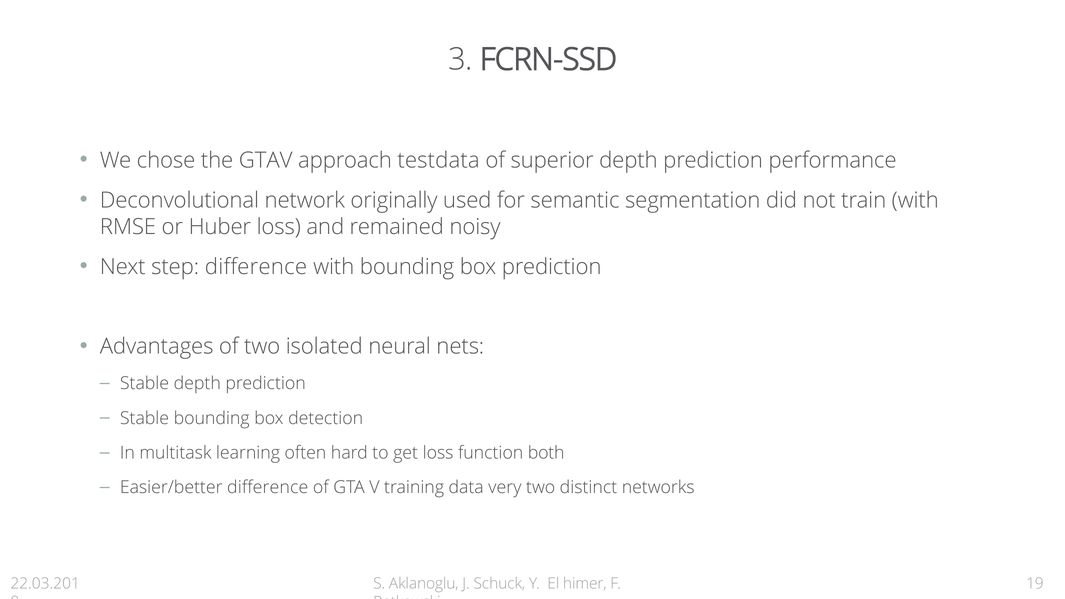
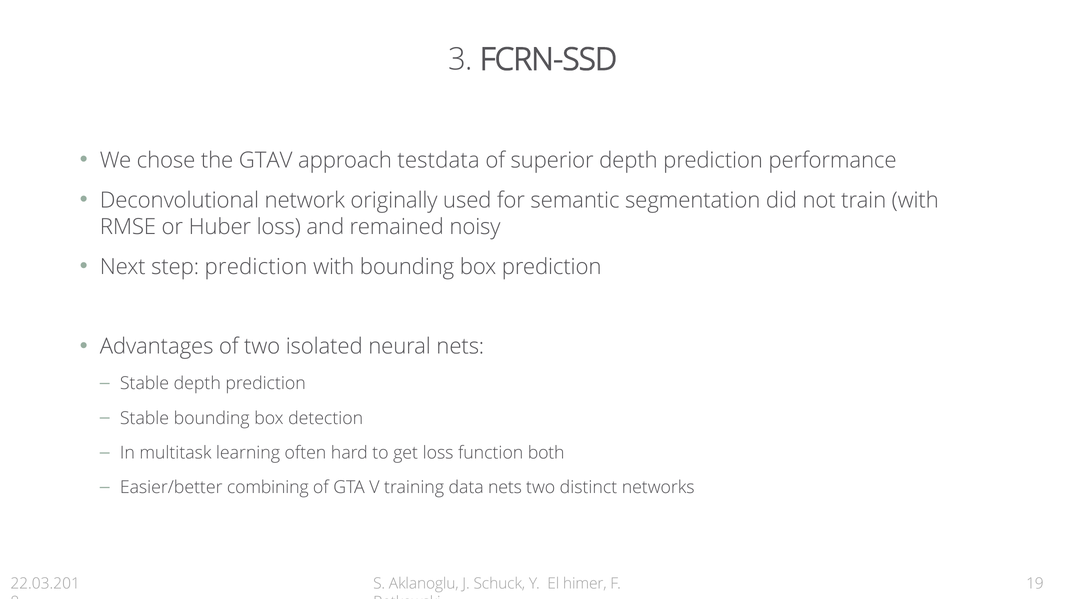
step difference: difference -> prediction (256, 267)
Easier/better difference: difference -> combining (268, 487)
data very: very -> nets (505, 487)
